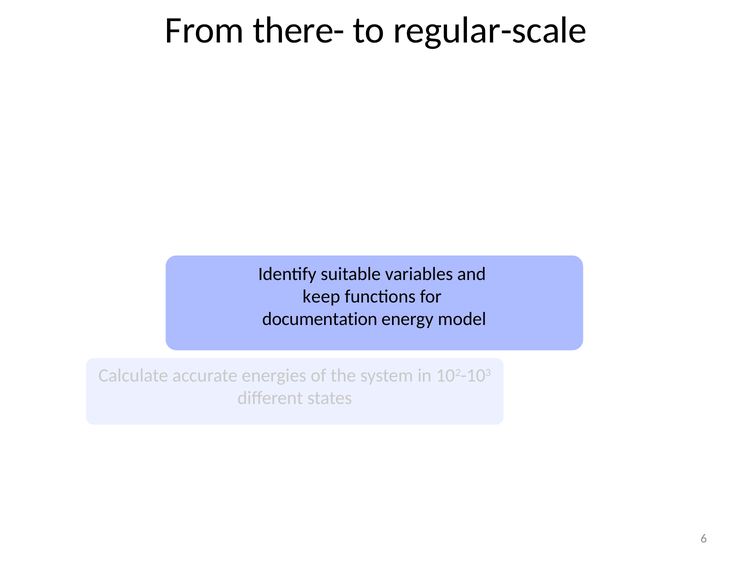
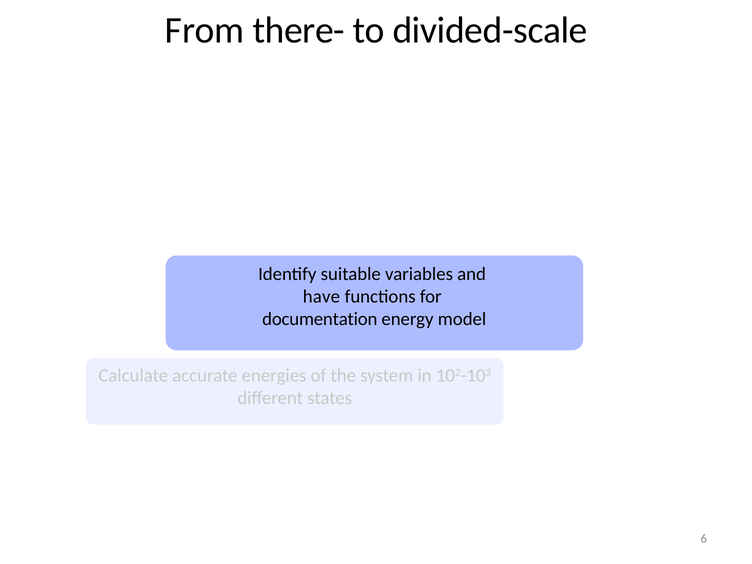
regular-scale: regular-scale -> divided-scale (490, 30)
keep: keep -> have (321, 297)
